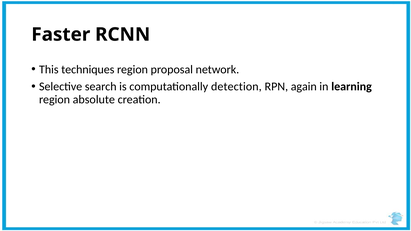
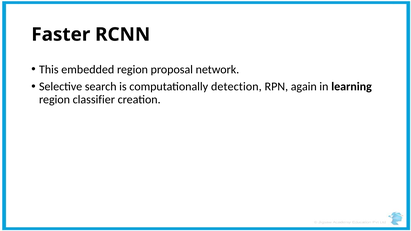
techniques: techniques -> embedded (88, 69)
absolute: absolute -> classifier (94, 100)
